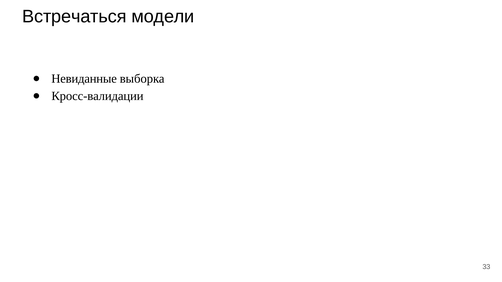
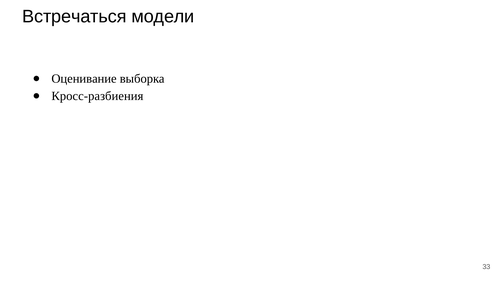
Невиданные: Невиданные -> Оценивание (84, 79)
Кросс-валидации: Кросс-валидации -> Кросс-разбиения (97, 96)
